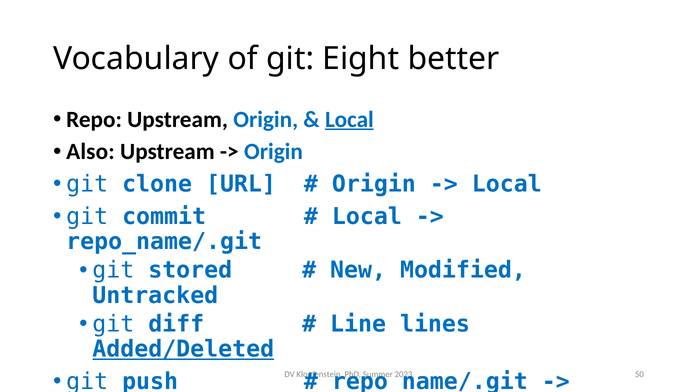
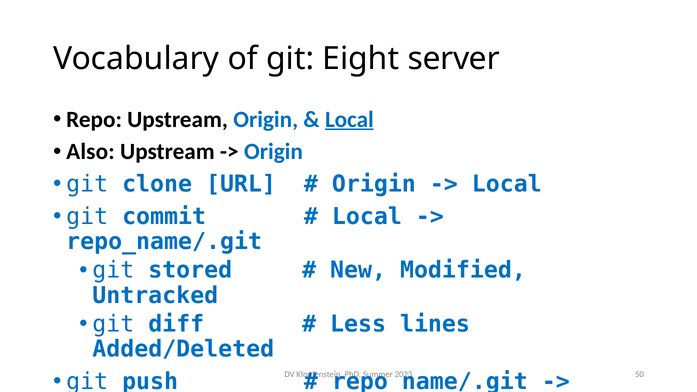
better: better -> server (454, 59)
Line: Line -> Less (358, 324)
Added/Deleted underline: present -> none (183, 349)
